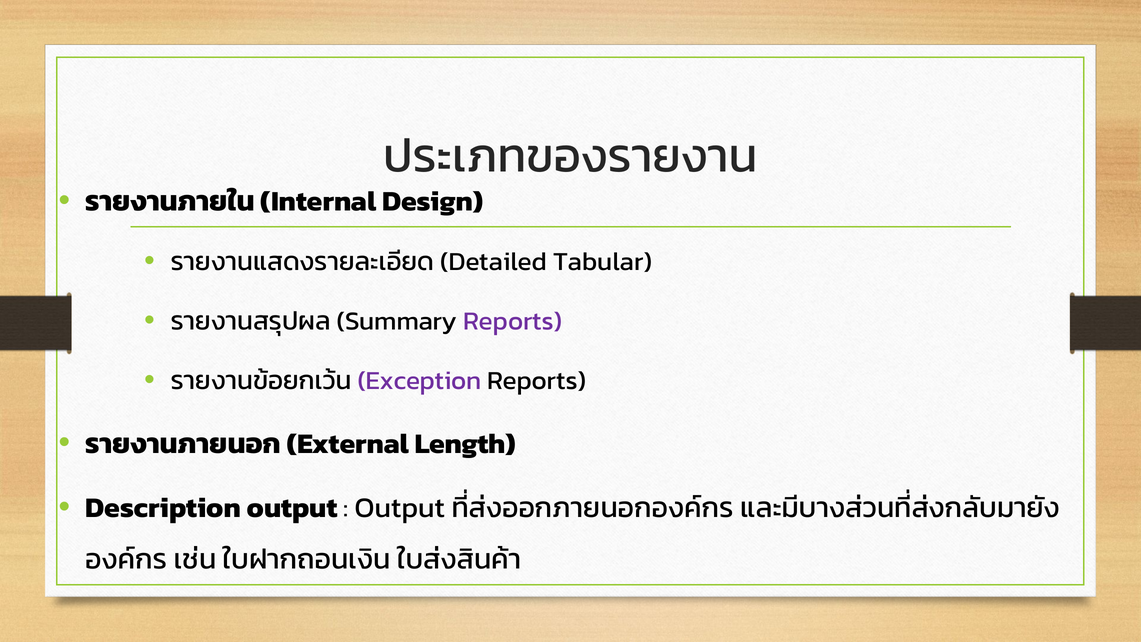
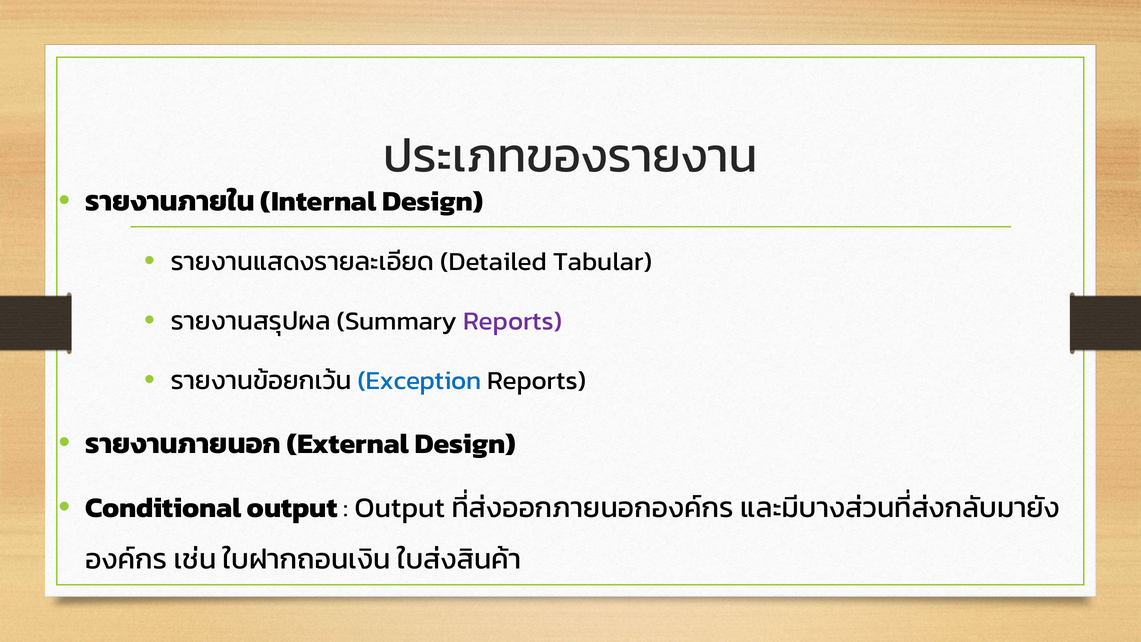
Exception colour: purple -> blue (419, 381)
External Length: Length -> Design (465, 443)
Description: Description -> Conditional (163, 508)
